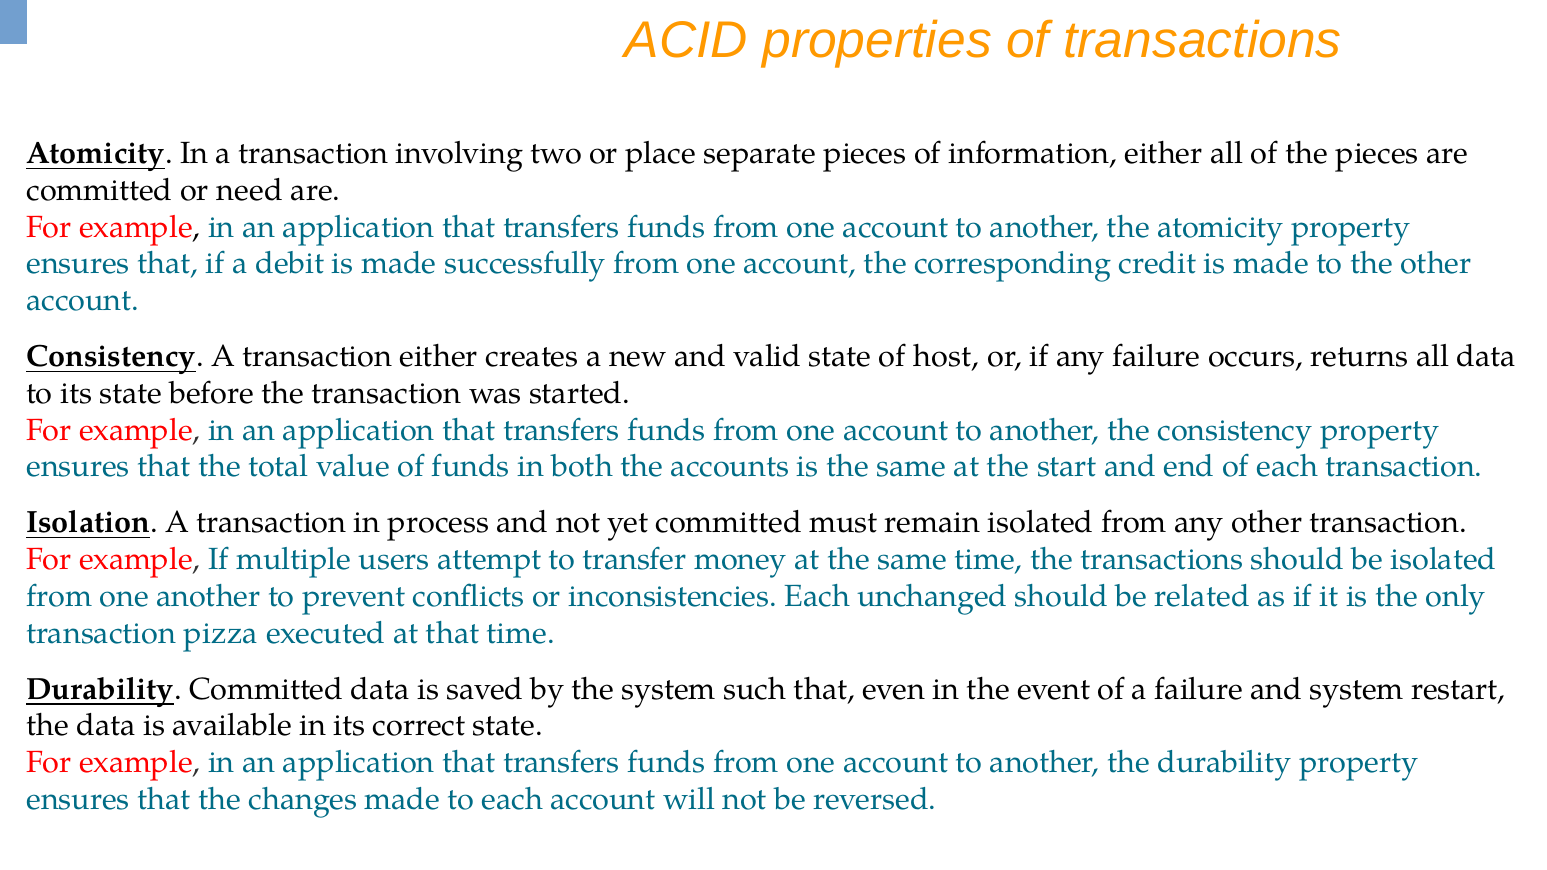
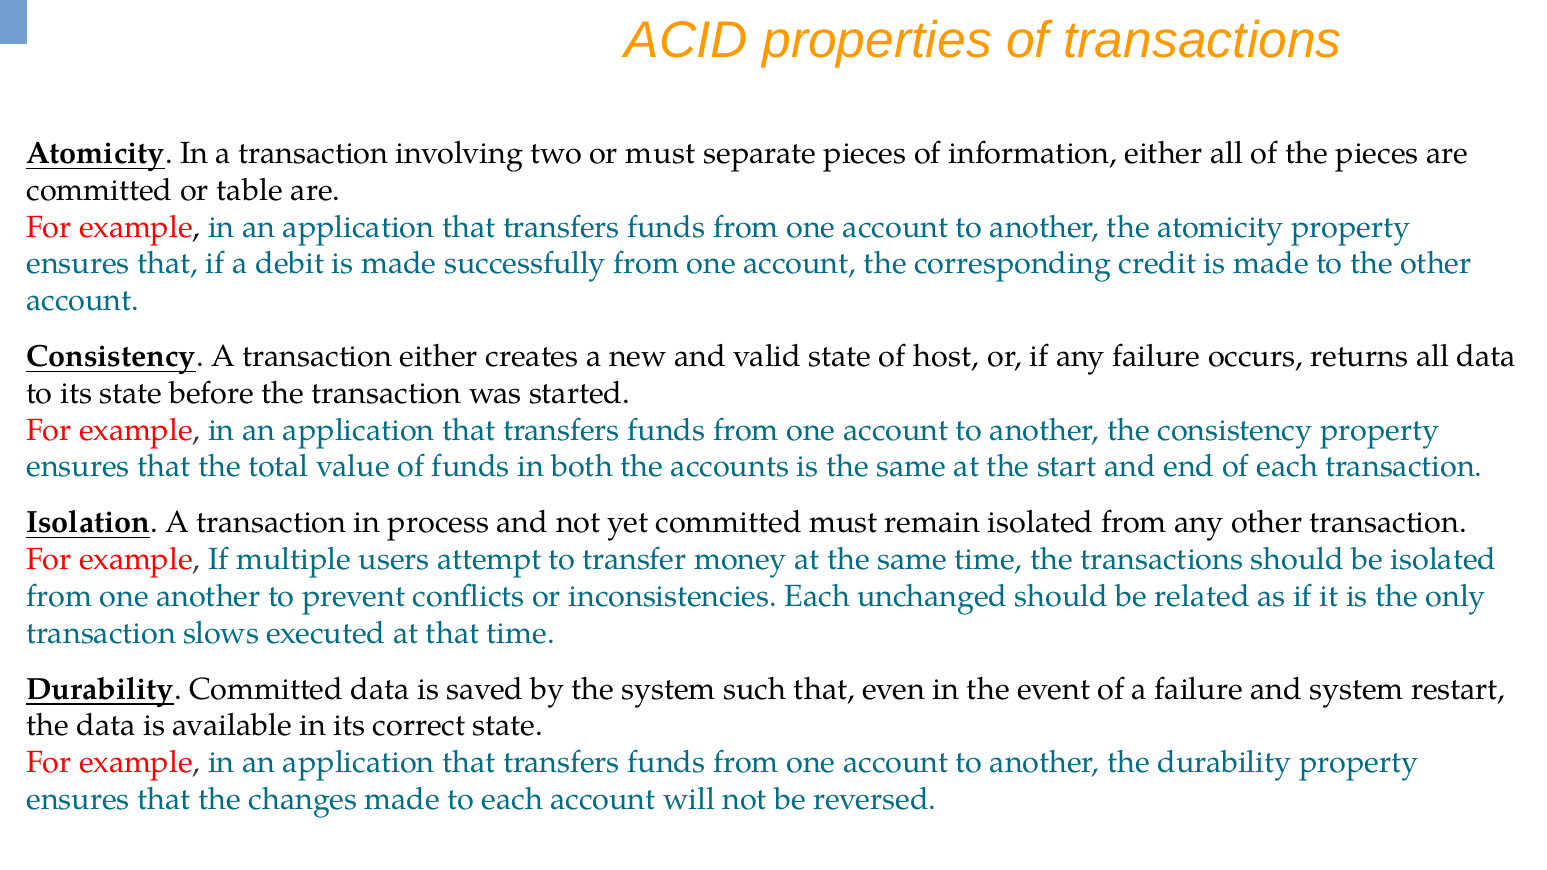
or place: place -> must (661, 154)
need: need -> table (250, 190)
pizza: pizza -> slows (221, 633)
